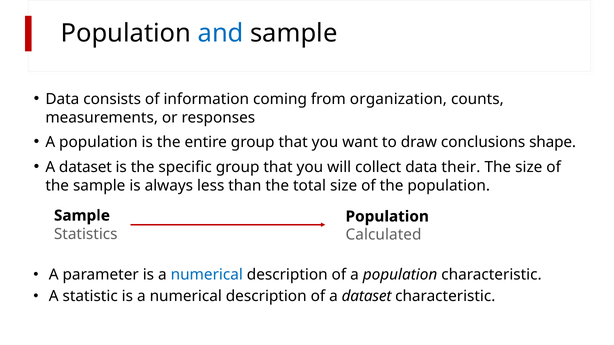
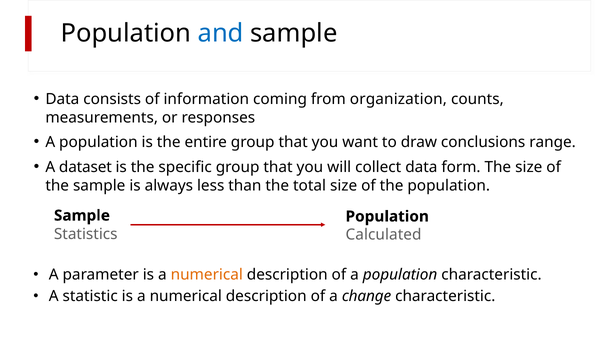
shape: shape -> range (553, 142)
their: their -> form (461, 167)
numerical colour: blue -> orange (207, 275)
of a dataset: dataset -> change (367, 297)
